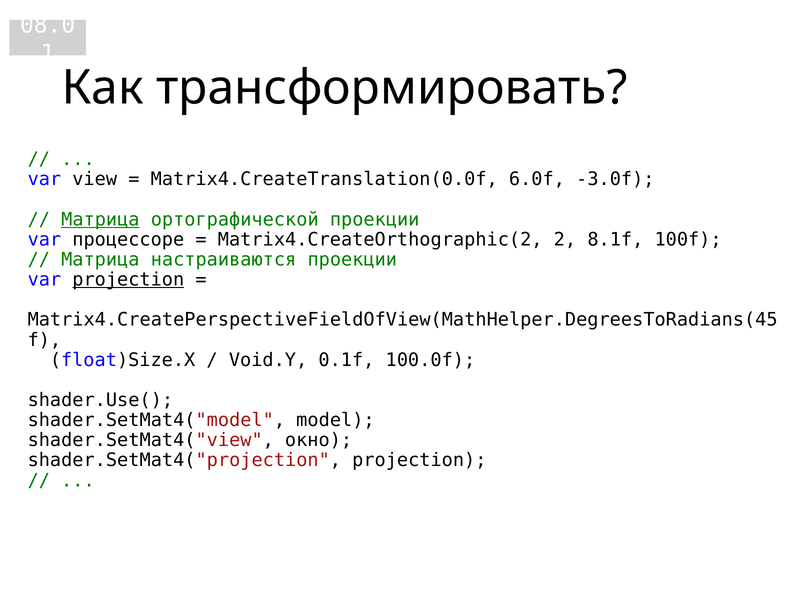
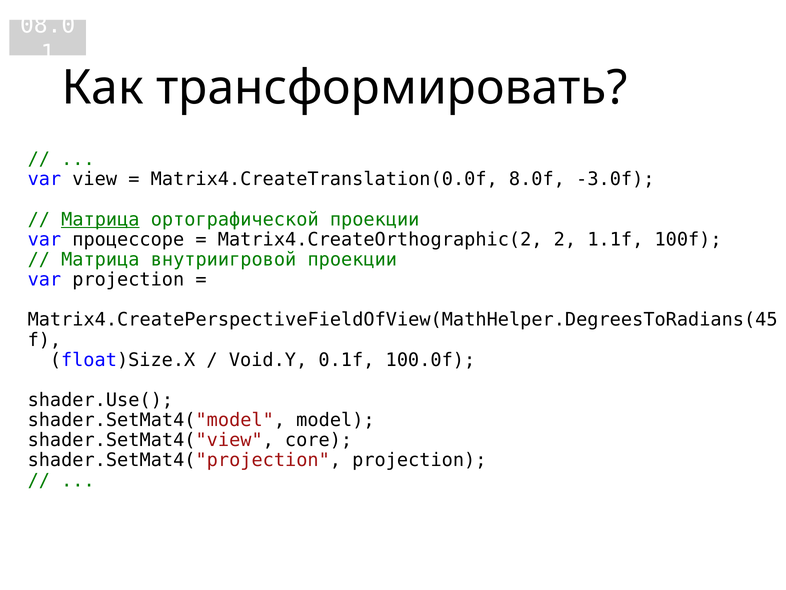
6.0f: 6.0f -> 8.0f (537, 179)
8.1f: 8.1f -> 1.1f (615, 239)
настраиваются: настраиваются -> внутриигровой (224, 259)
projection underline: present -> none (128, 279)
окно: окно -> core (319, 440)
